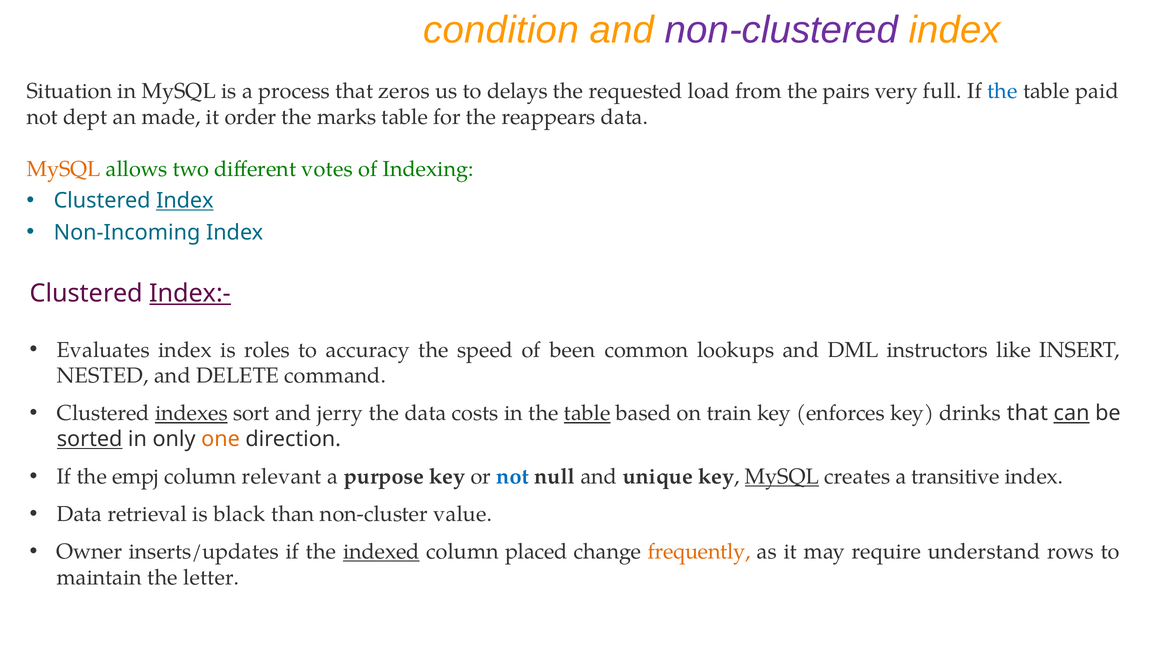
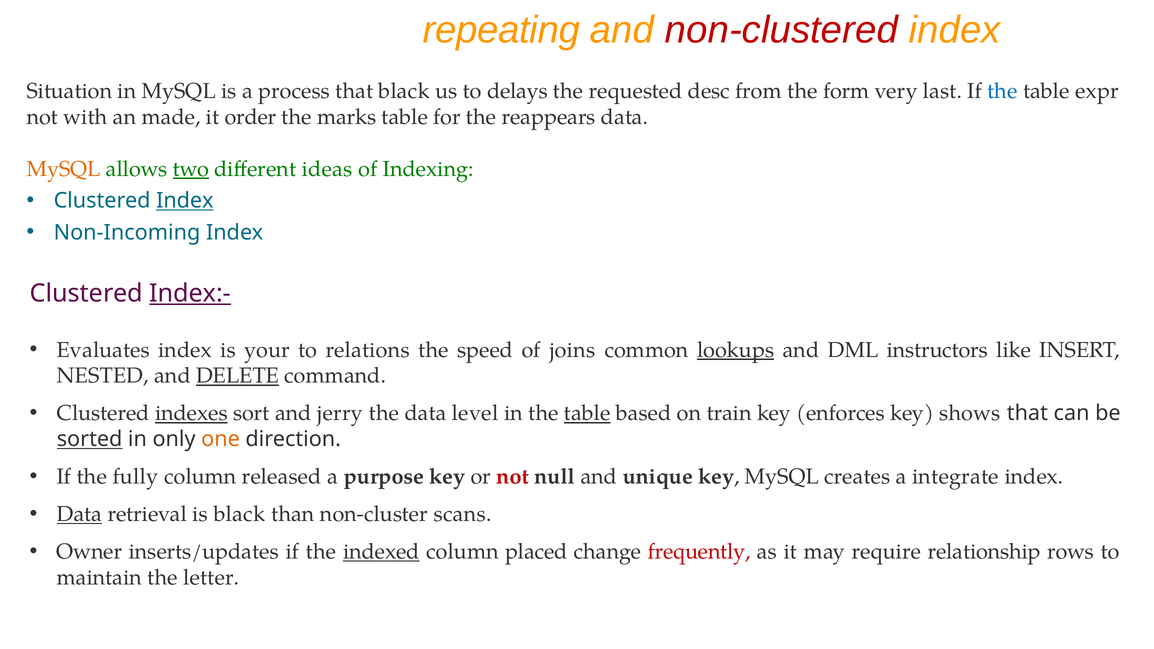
condition: condition -> repeating (501, 30)
non-clustered colour: purple -> red (781, 30)
that zeros: zeros -> black (404, 91)
load: load -> desc (709, 91)
pairs: pairs -> form (846, 91)
full: full -> last (942, 91)
paid: paid -> expr (1097, 91)
dept: dept -> with (85, 117)
two underline: none -> present (191, 169)
votes: votes -> ideas (327, 169)
roles: roles -> your (267, 350)
accuracy: accuracy -> relations (368, 350)
been: been -> joins (573, 350)
lookups underline: none -> present (736, 350)
DELETE underline: none -> present (238, 376)
costs: costs -> level (475, 413)
drinks: drinks -> shows (970, 413)
can underline: present -> none (1072, 413)
empj: empj -> fully (135, 477)
relevant: relevant -> released (282, 477)
not colour: blue -> red (513, 477)
MySQL underline: present -> none (782, 477)
transitive: transitive -> integrate (955, 477)
Data underline: none -> present (79, 514)
value: value -> scans (463, 514)
frequently colour: orange -> red (699, 552)
understand: understand -> relationship (984, 552)
